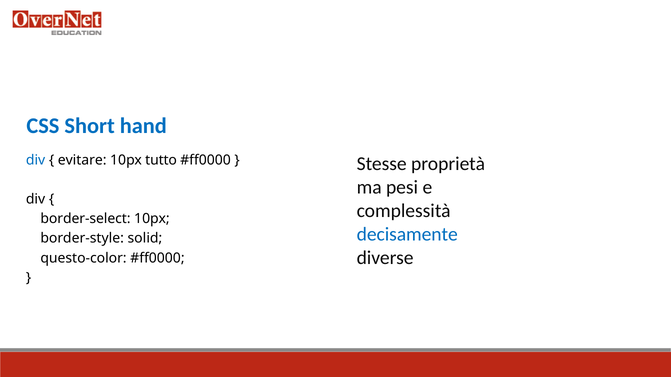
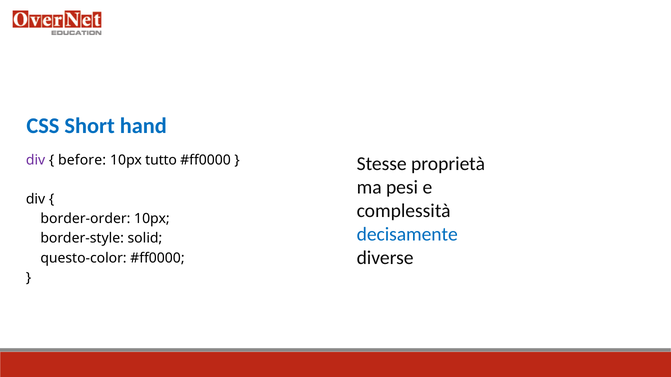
div colour: blue -> purple (36, 160)
evitare: evitare -> before (82, 160)
border-select: border-select -> border-order (85, 219)
